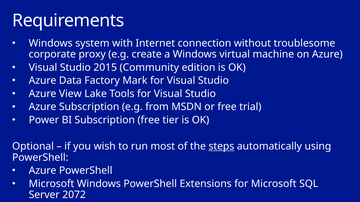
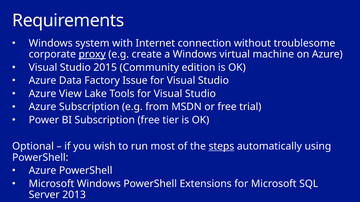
proxy underline: none -> present (92, 54)
Mark: Mark -> Issue (135, 81)
2072: 2072 -> 2013 (74, 195)
